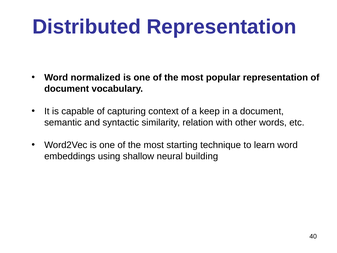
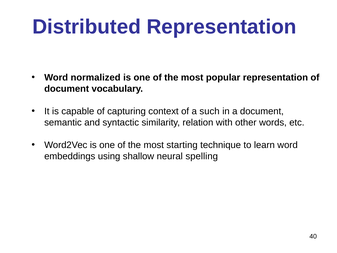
keep: keep -> such (210, 111)
building: building -> spelling (202, 156)
